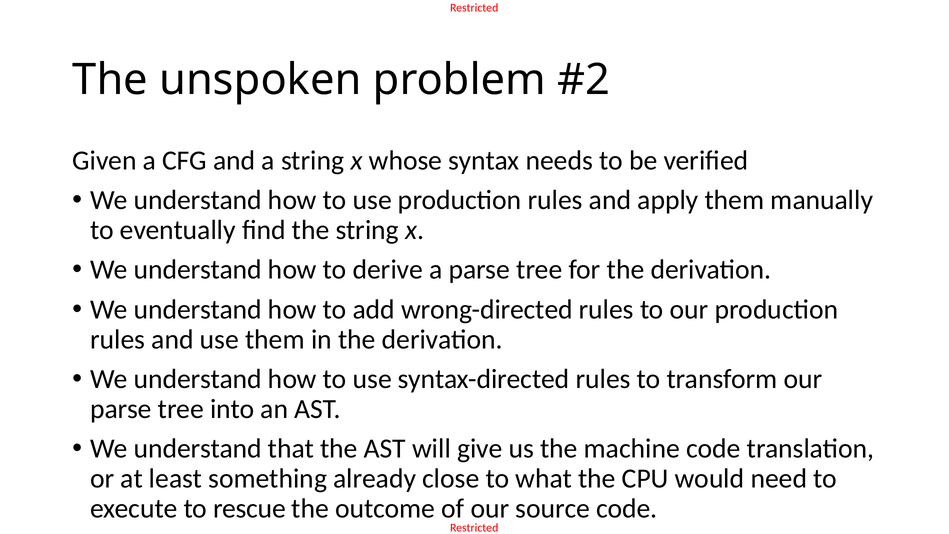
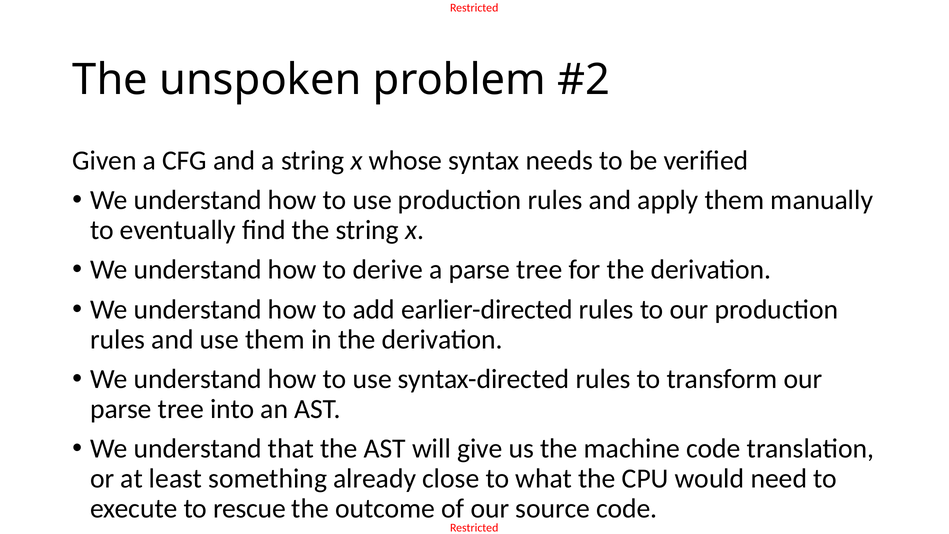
wrong-directed: wrong-directed -> earlier-directed (487, 309)
